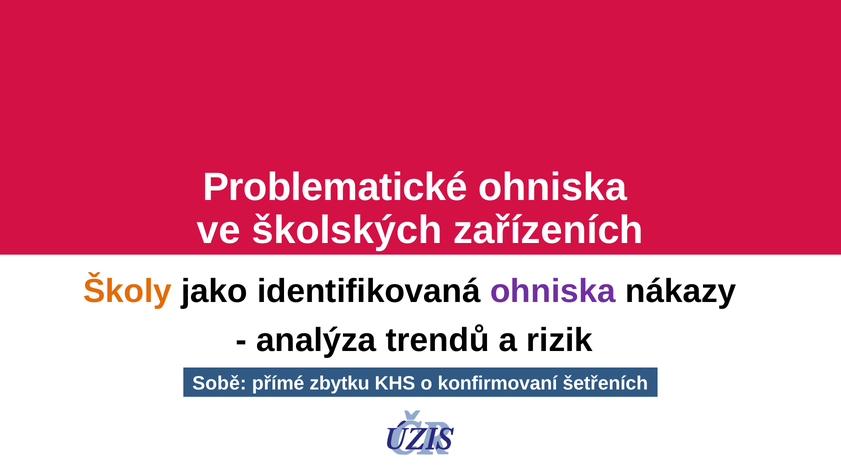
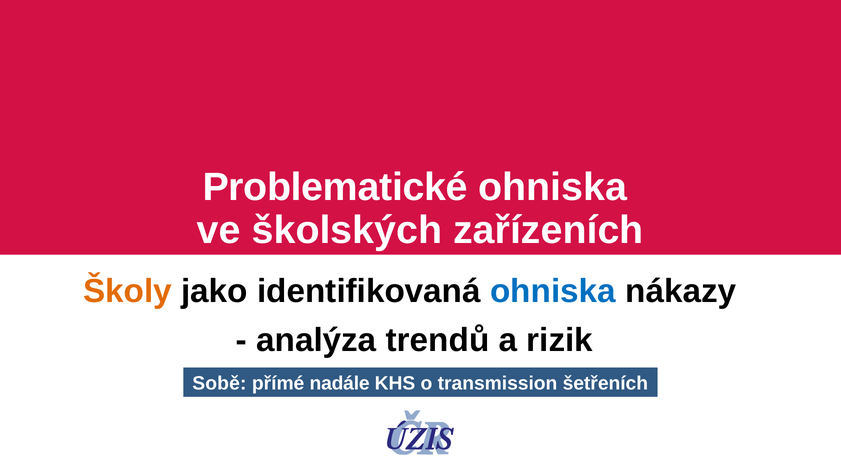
ohniska colour: purple -> blue (553, 292)
zbytku: zbytku -> nadále (340, 384)
konfirmovaní: konfirmovaní -> transmission (498, 384)
